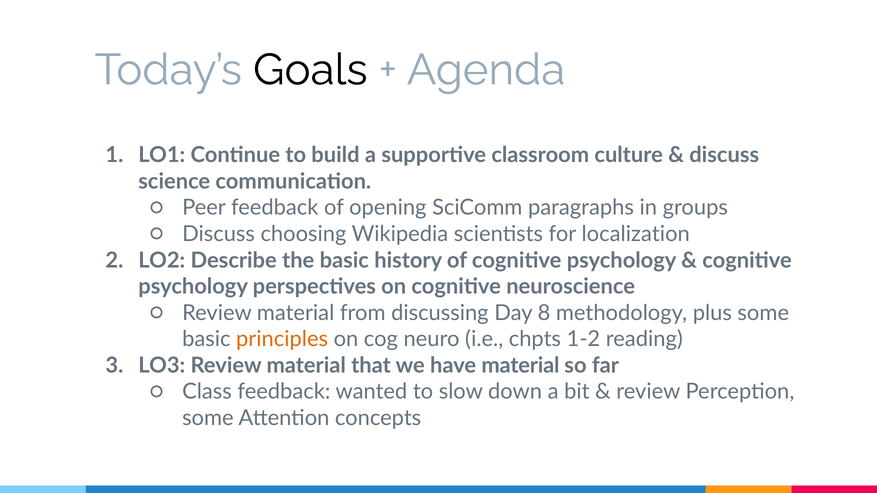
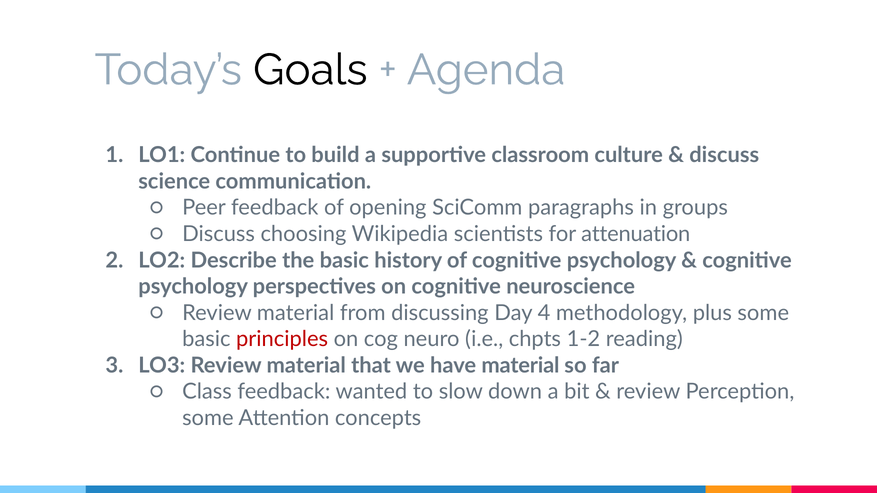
localization: localization -> attenuation (636, 234)
8: 8 -> 4 (544, 313)
principles colour: orange -> red (282, 339)
